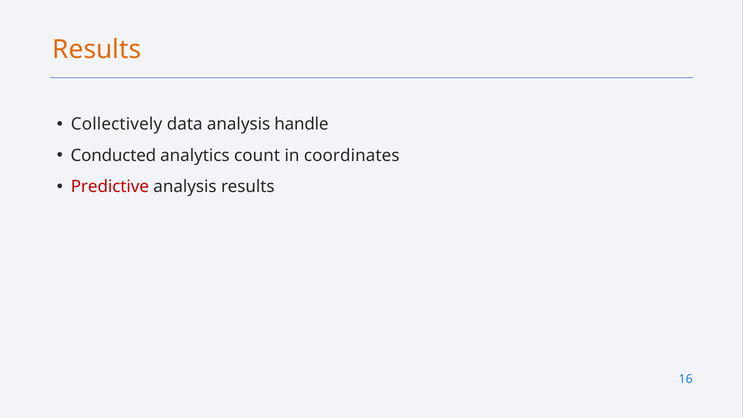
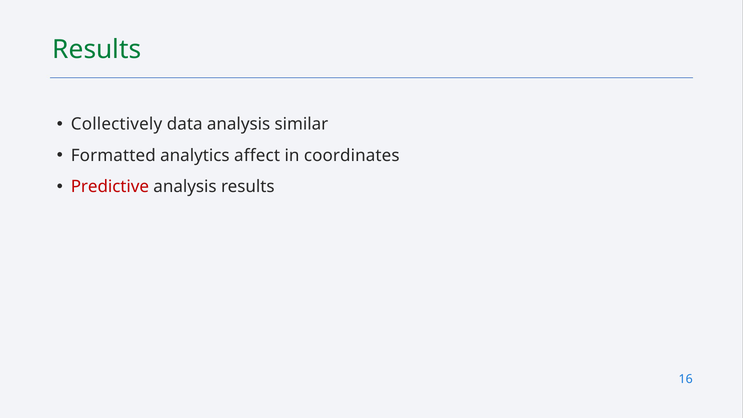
Results colour: orange -> green (97, 50)
handle: handle -> similar (301, 124)
Conducted: Conducted -> Formatted (113, 156)
count: count -> affect (257, 156)
